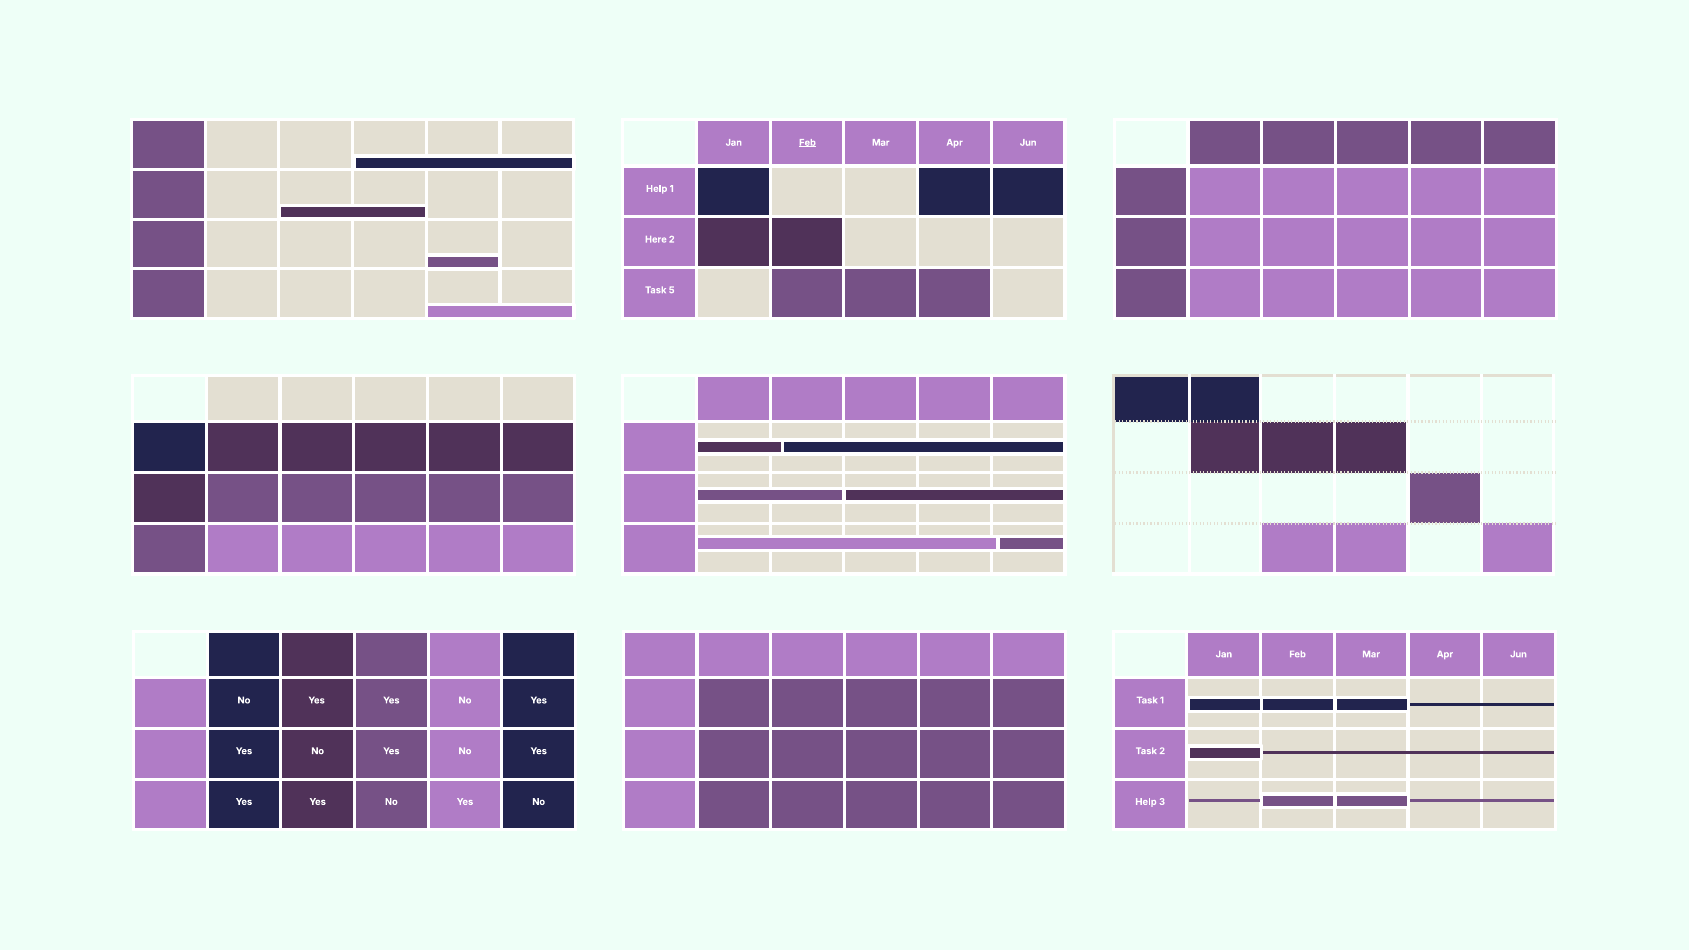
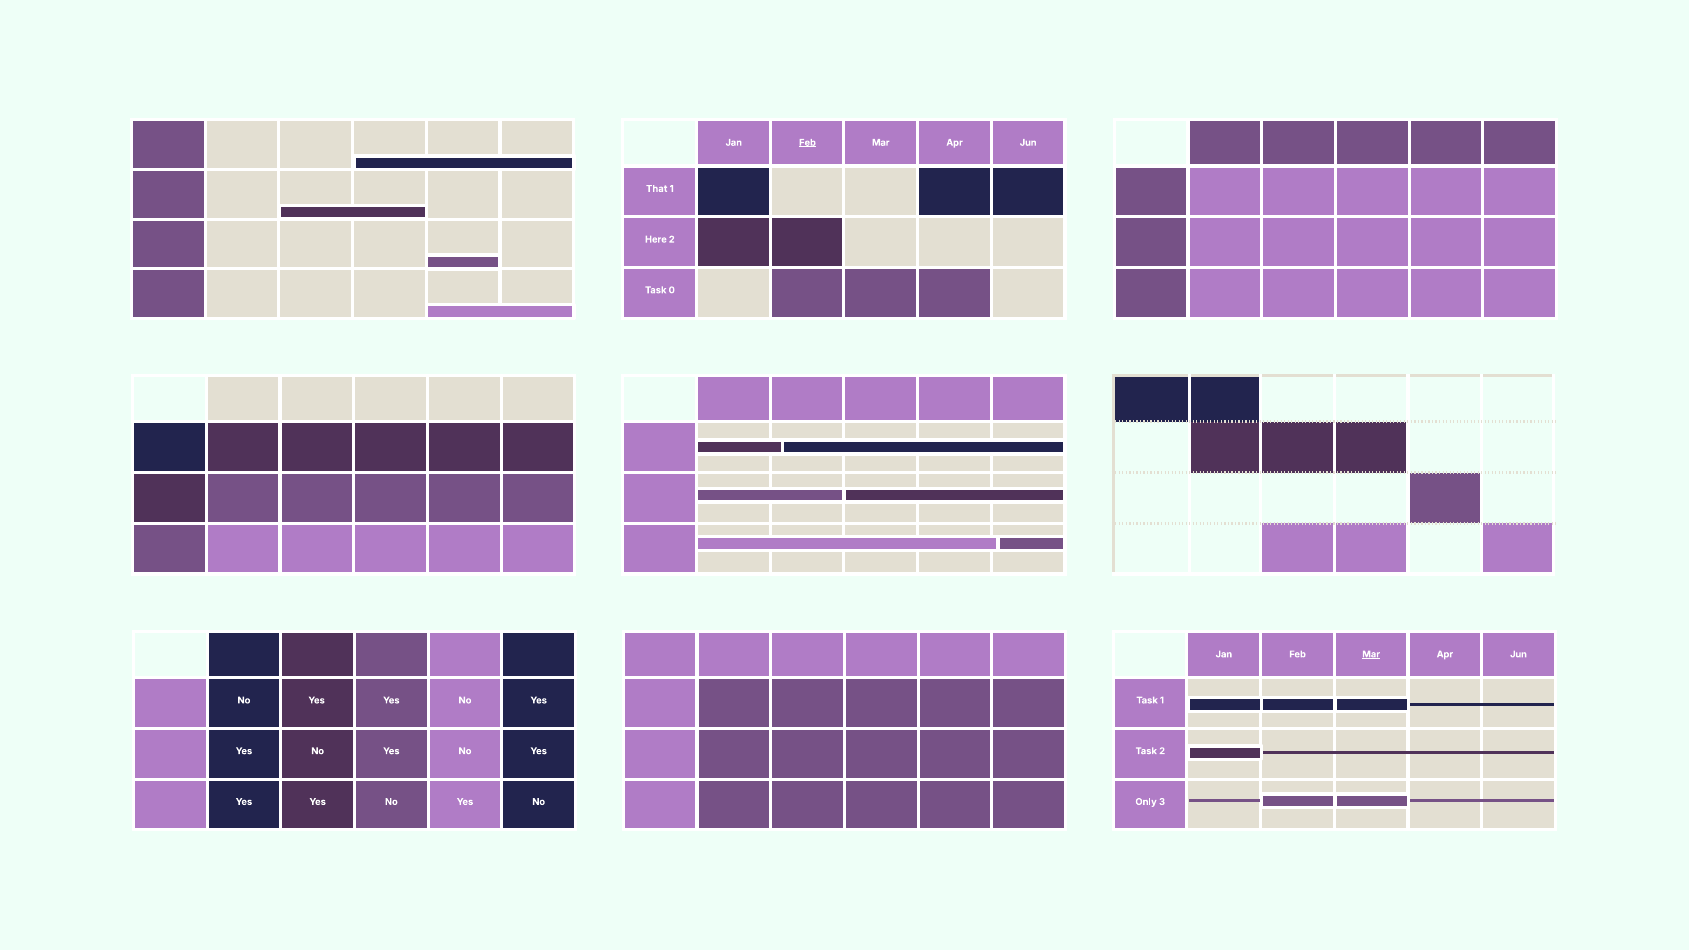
Help: Help -> That (657, 189)
5: 5 -> 0 (672, 290)
Mar underline: none -> present (1371, 654)
Help: Help -> Only (1146, 802)
